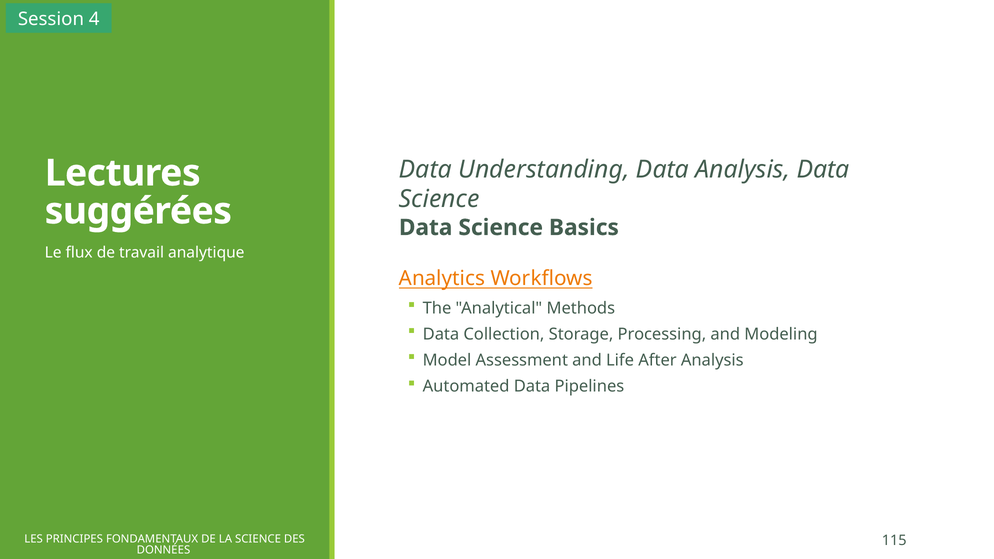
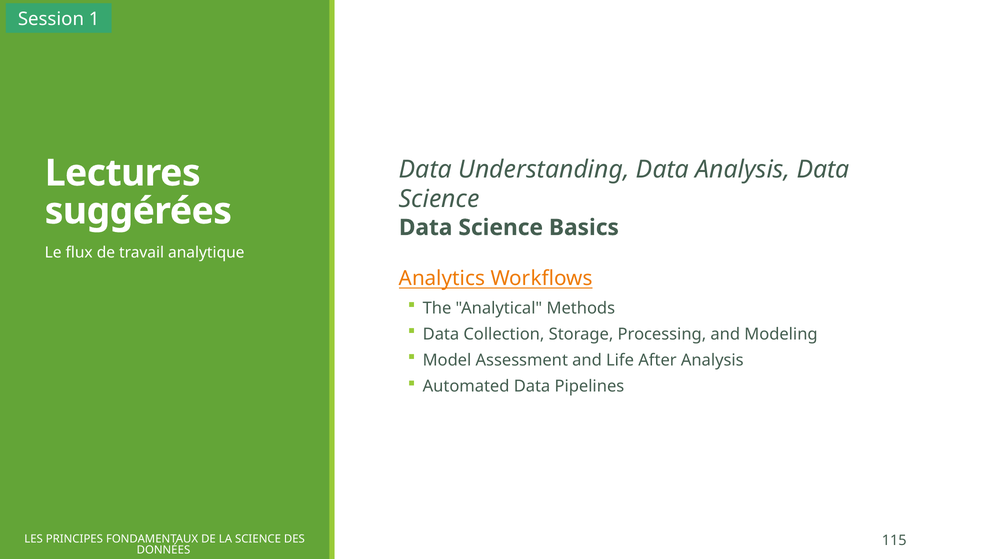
4: 4 -> 1 (94, 19)
